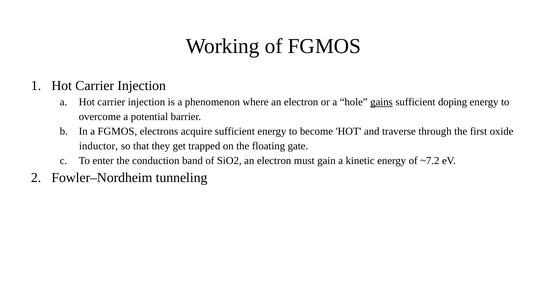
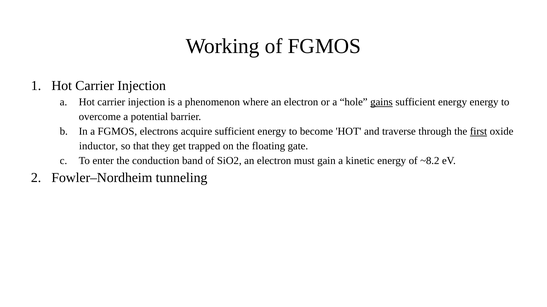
doping: doping -> energy (453, 102)
first underline: none -> present (479, 132)
~7.2: ~7.2 -> ~8.2 (430, 161)
